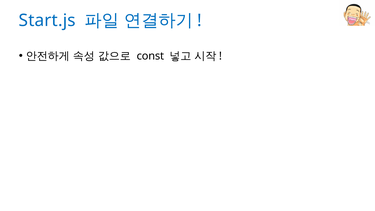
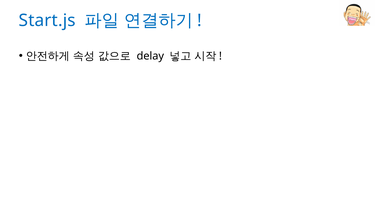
const: const -> delay (150, 56)
